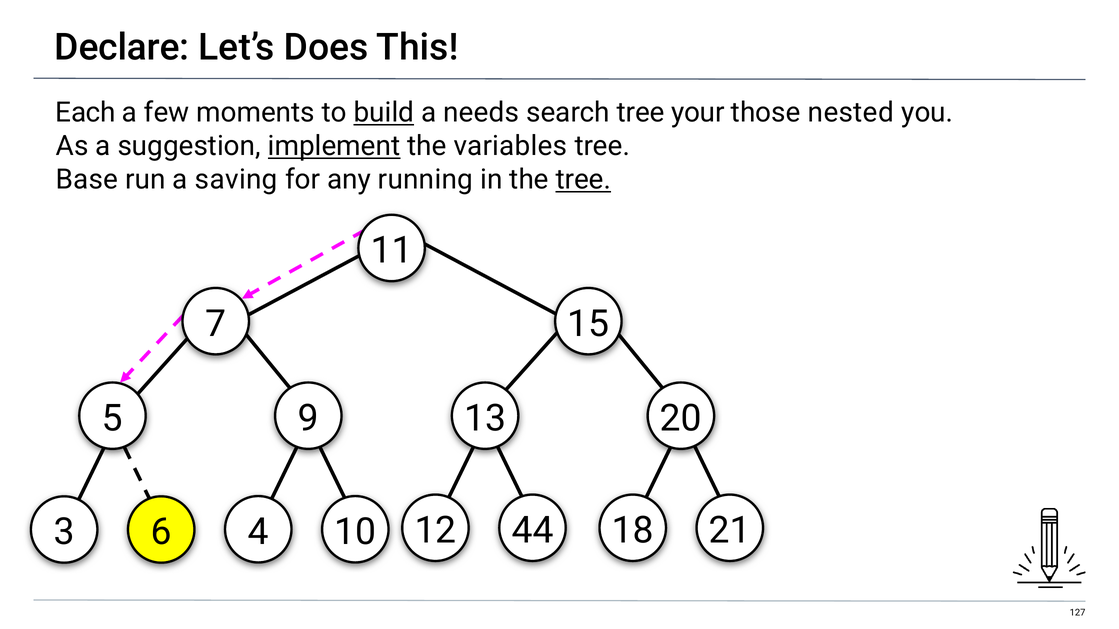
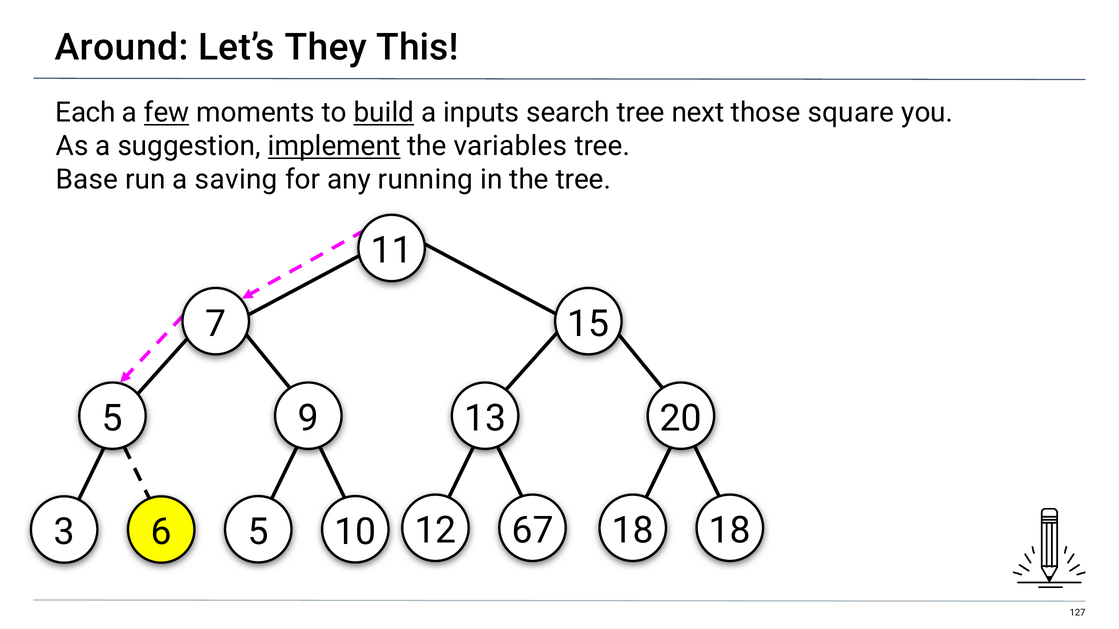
Declare: Declare -> Around (122, 47)
Does: Does -> They (326, 47)
few underline: none -> present (167, 113)
needs: needs -> inputs (481, 113)
your: your -> next (698, 113)
nested: nested -> square (851, 113)
tree underline: present -> none (583, 180)
44: 44 -> 67 (533, 531)
18 21: 21 -> 18 (730, 531)
6 4: 4 -> 5 (258, 532)
